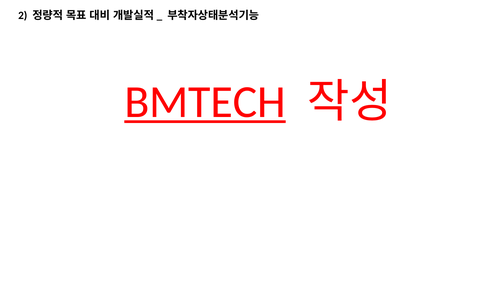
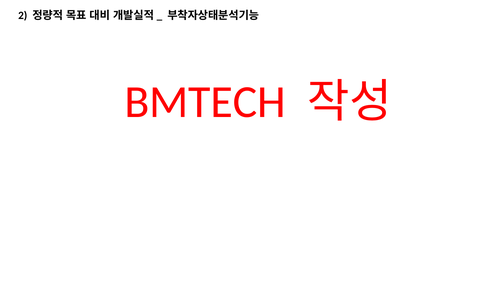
BMTECH underline: present -> none (205, 102)
